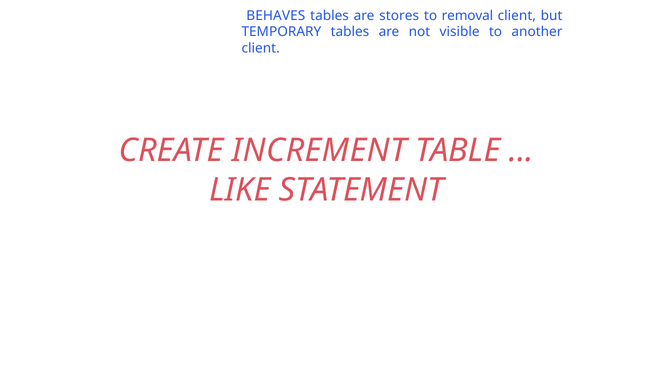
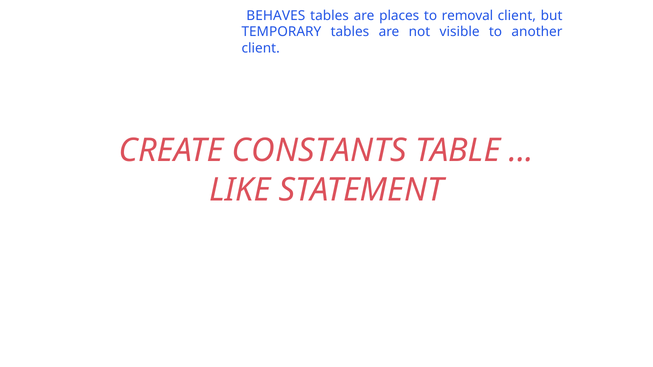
stores: stores -> places (399, 16)
INCREMENT: INCREMENT -> CONSTANTS (319, 151)
